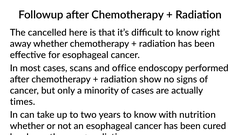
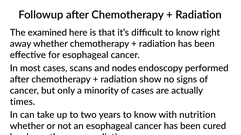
cancelled: cancelled -> examined (47, 33)
office: office -> nodes (124, 68)
